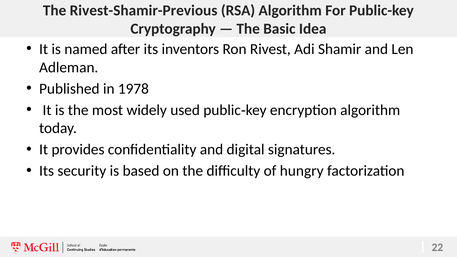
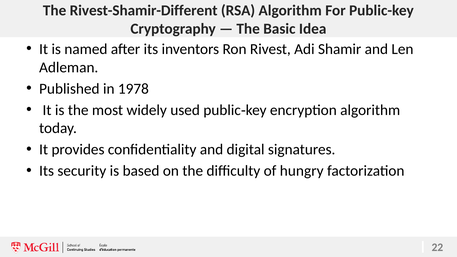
Rivest-Shamir-Previous: Rivest-Shamir-Previous -> Rivest-Shamir-Different (144, 10)
